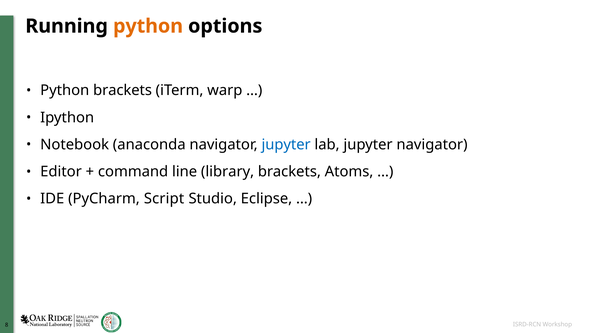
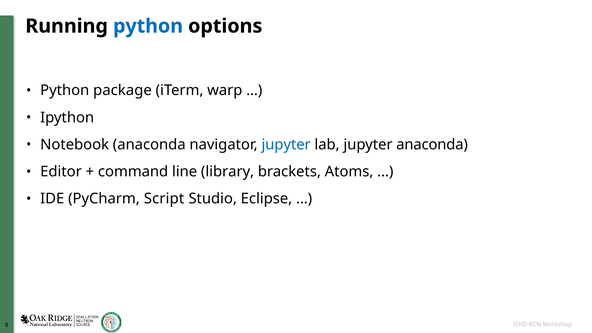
python colour: orange -> blue (148, 26)
Python brackets: brackets -> package (122, 90)
jupyter navigator: navigator -> anaconda (432, 145)
